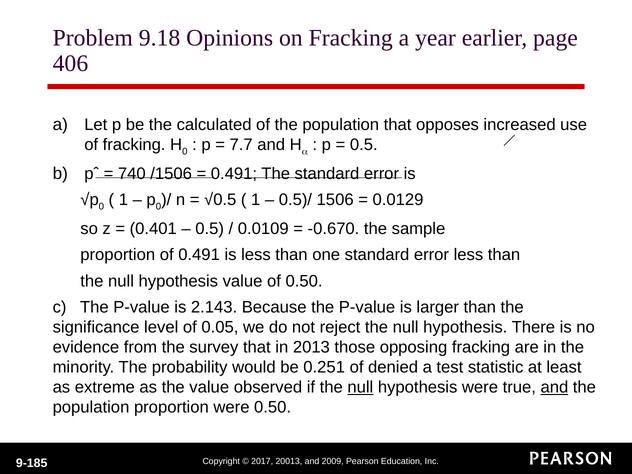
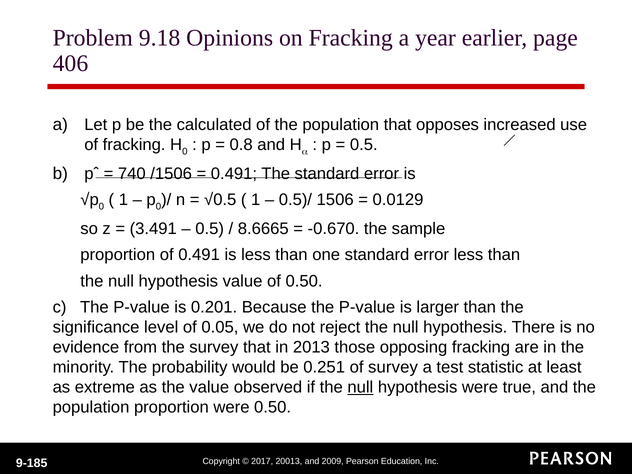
7.7: 7.7 -> 0.8 (241, 145)
0.401: 0.401 -> 3.491 (153, 229)
0.0109: 0.0109 -> 8.6665 (263, 229)
2.143: 2.143 -> 0.201 (214, 307)
of denied: denied -> survey (393, 367)
and underline: present -> none (554, 387)
